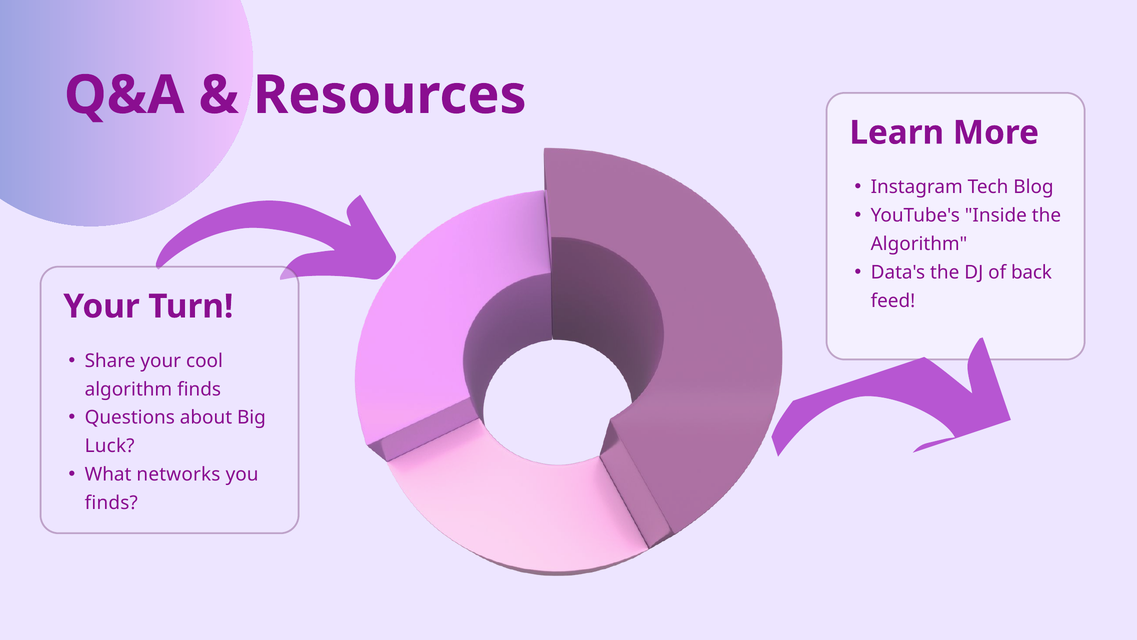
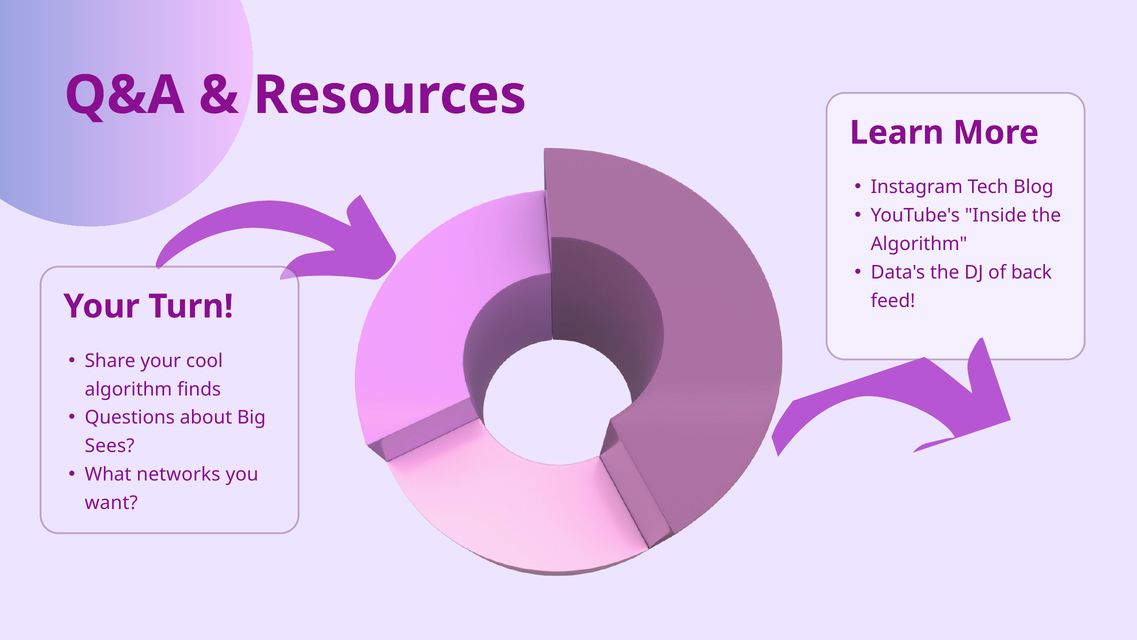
Luck: Luck -> Sees (110, 446)
finds: finds -> want (111, 503)
